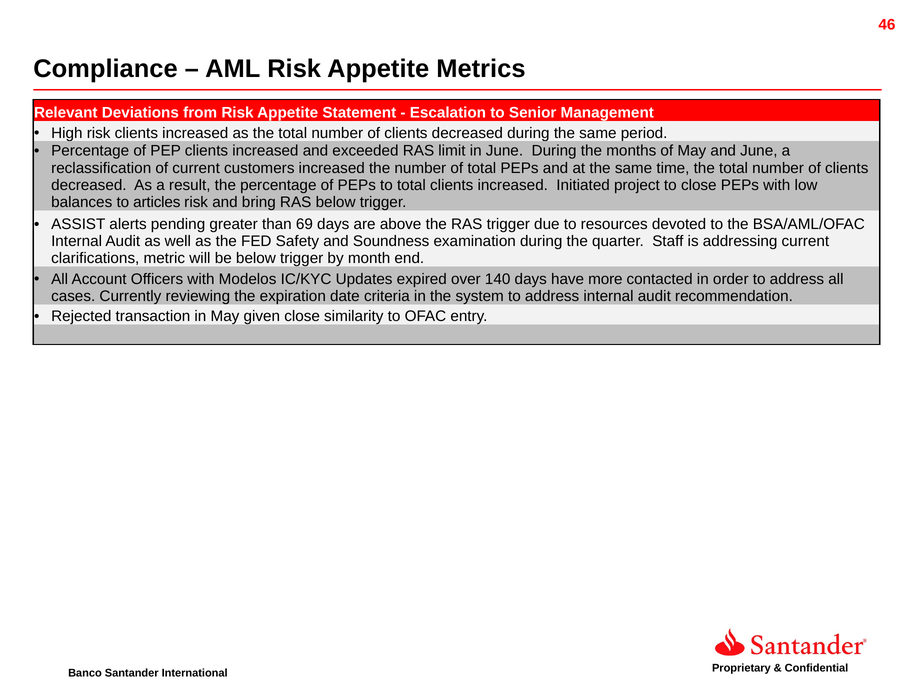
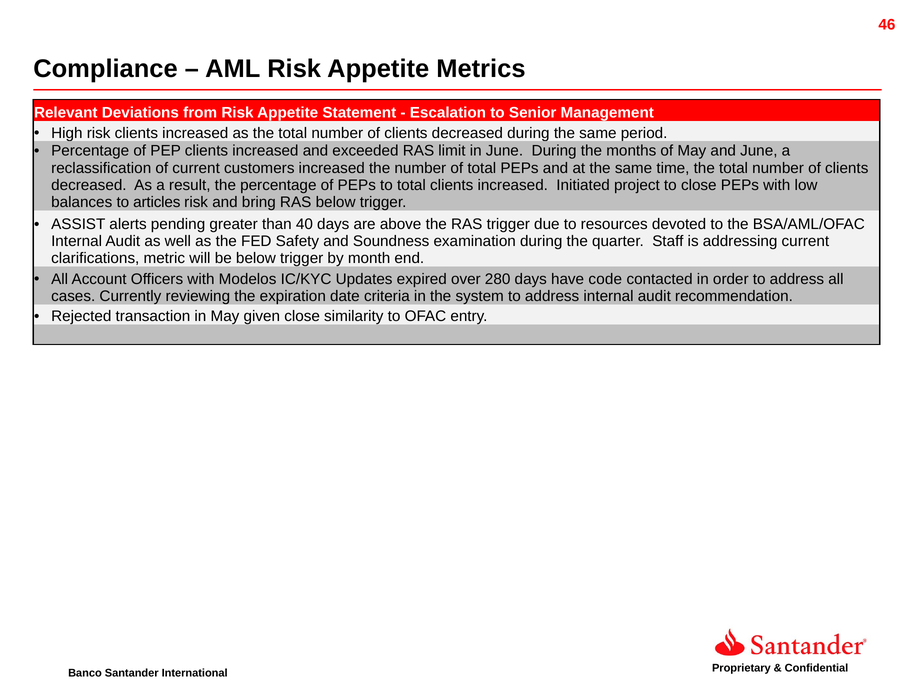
69: 69 -> 40 (304, 224)
140: 140 -> 280 (498, 279)
more: more -> code (605, 279)
